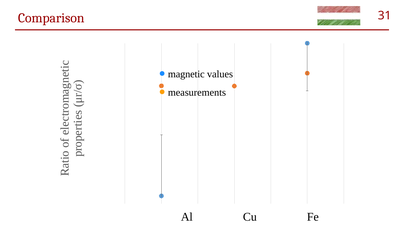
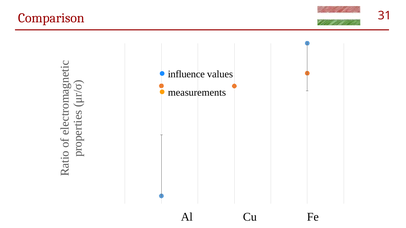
magnetic: magnetic -> influence (186, 74)
